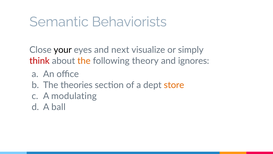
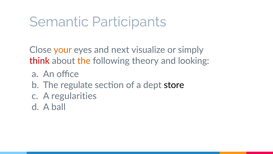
Behaviorists: Behaviorists -> Participants (129, 22)
your colour: black -> orange (63, 50)
ignores: ignores -> looking (194, 61)
theories: theories -> regulate (77, 85)
store colour: orange -> black (174, 85)
modulating: modulating -> regularities (74, 96)
